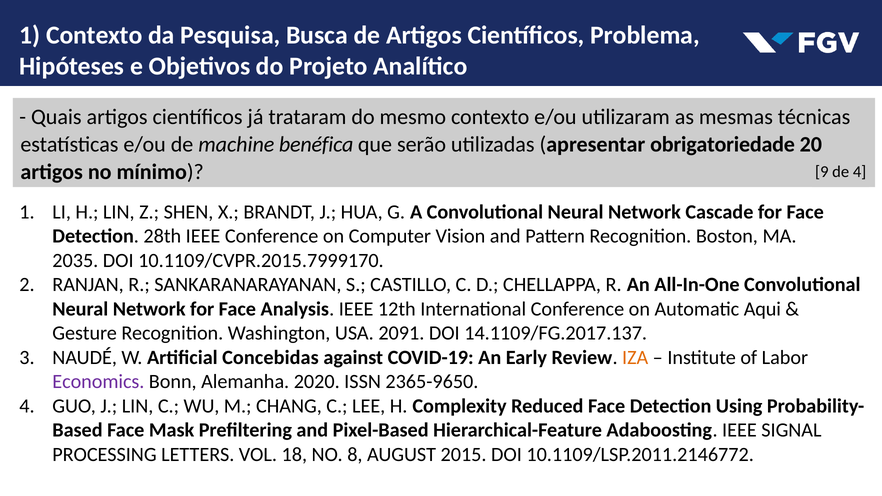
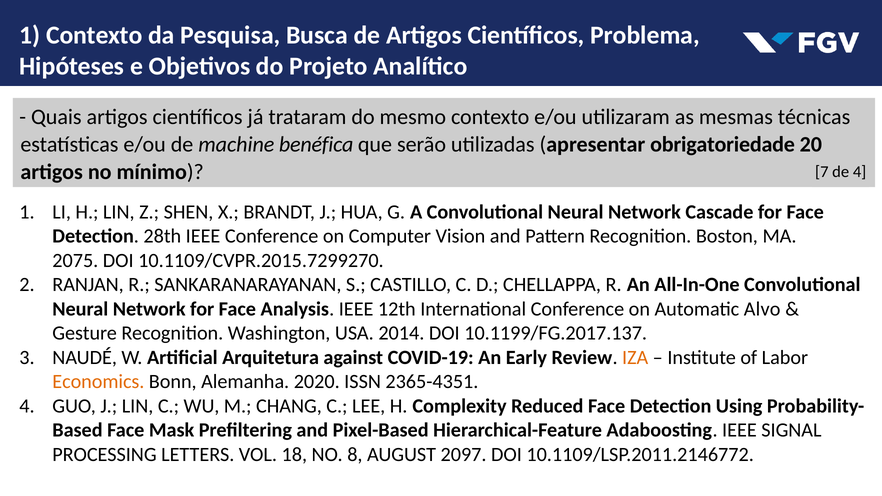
9: 9 -> 7 (822, 172)
2035: 2035 -> 2075 (75, 261)
10.1109/CVPR.2015.7999170: 10.1109/CVPR.2015.7999170 -> 10.1109/CVPR.2015.7299270 (261, 261)
Aqui: Aqui -> Alvo (762, 309)
2091: 2091 -> 2014 (401, 333)
14.1109/FG.2017.137: 14.1109/FG.2017.137 -> 10.1199/FG.2017.137 (556, 333)
Concebidas: Concebidas -> Arquitetura (271, 358)
Economics colour: purple -> orange (98, 382)
2365-9650: 2365-9650 -> 2365-4351 (432, 382)
2015: 2015 -> 2097 (464, 455)
